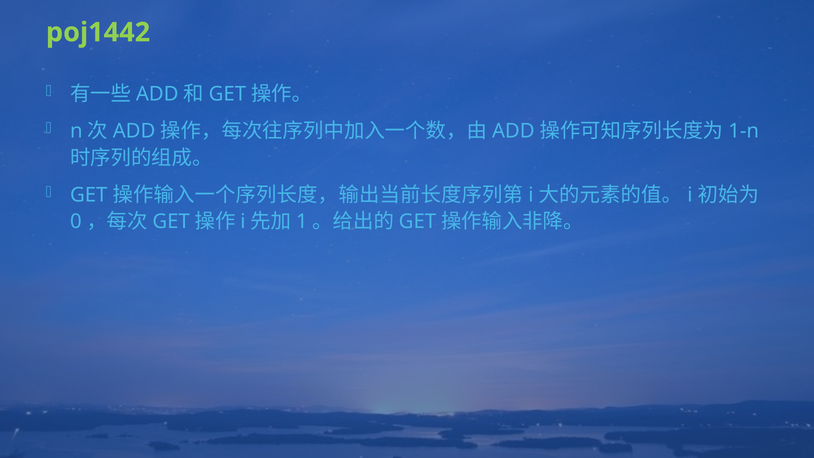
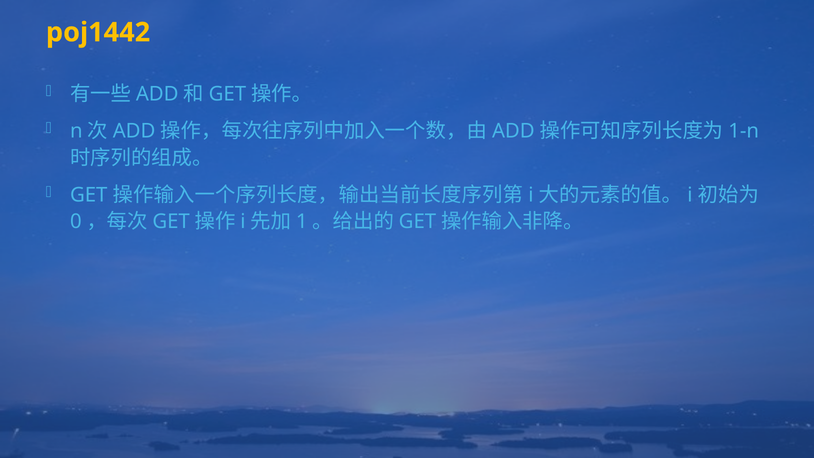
poj1442 colour: light green -> yellow (98, 32)
